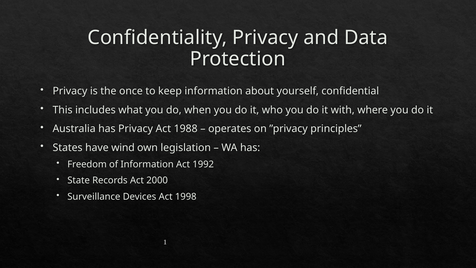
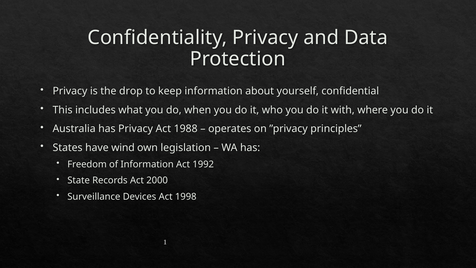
once: once -> drop (131, 91)
